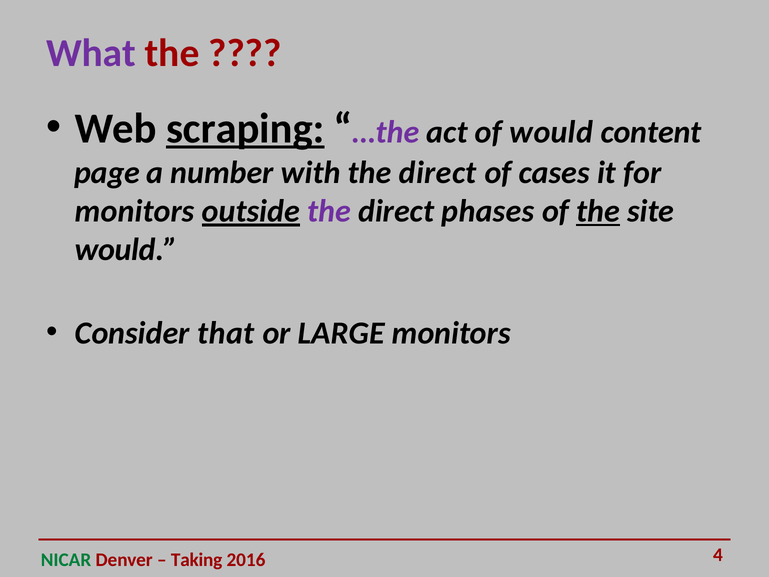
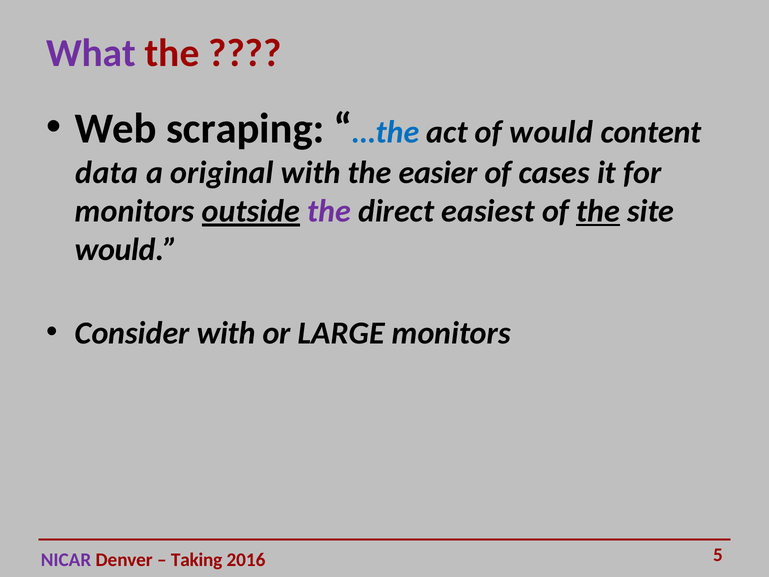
scraping underline: present -> none (245, 129)
…the colour: purple -> blue (386, 132)
page: page -> data (107, 173)
number: number -> original (222, 173)
with the direct: direct -> easier (438, 173)
phases: phases -> easiest (488, 211)
Consider that: that -> with (226, 333)
NICAR colour: green -> purple (66, 560)
4: 4 -> 5 (718, 555)
